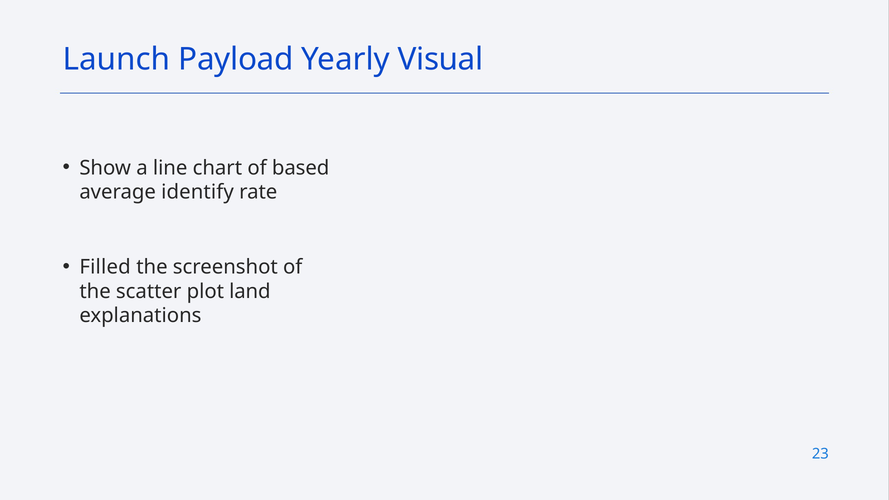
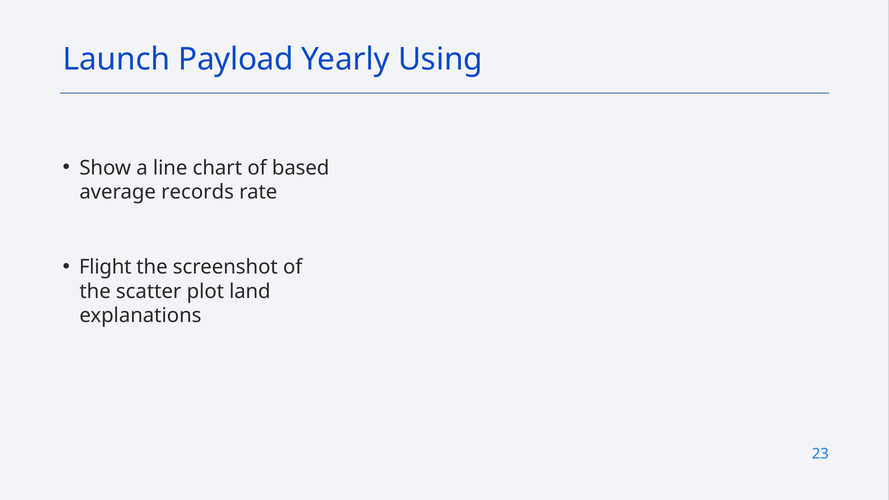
Visual: Visual -> Using (440, 59)
identify: identify -> records (198, 192)
Filled: Filled -> Flight (105, 267)
